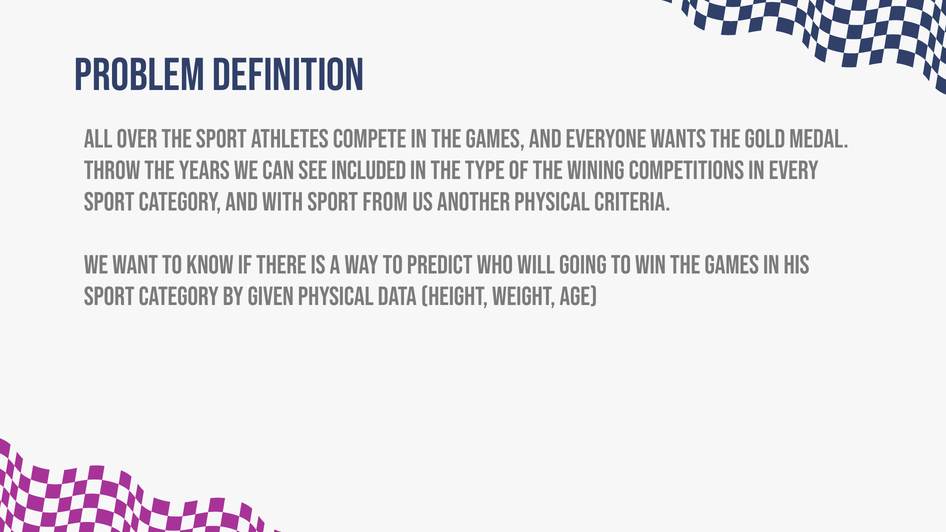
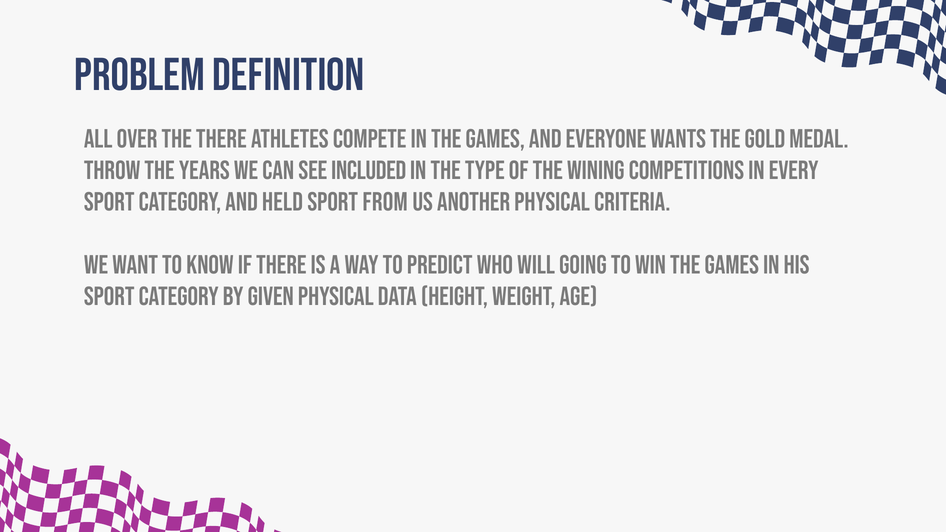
the sport: sport -> there (221, 139)
with: with -> held (283, 202)
